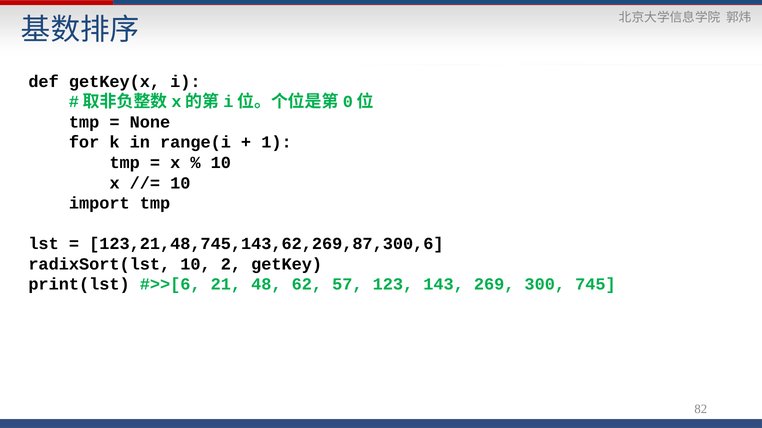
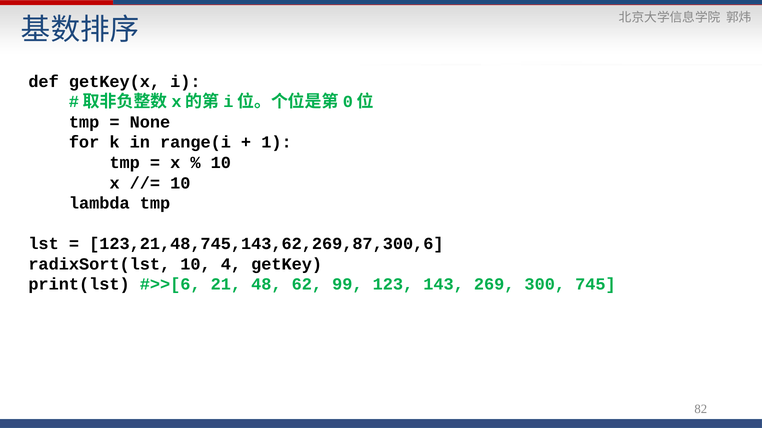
import: import -> lambda (99, 204)
2: 2 -> 4 (231, 264)
57: 57 -> 99 (347, 285)
